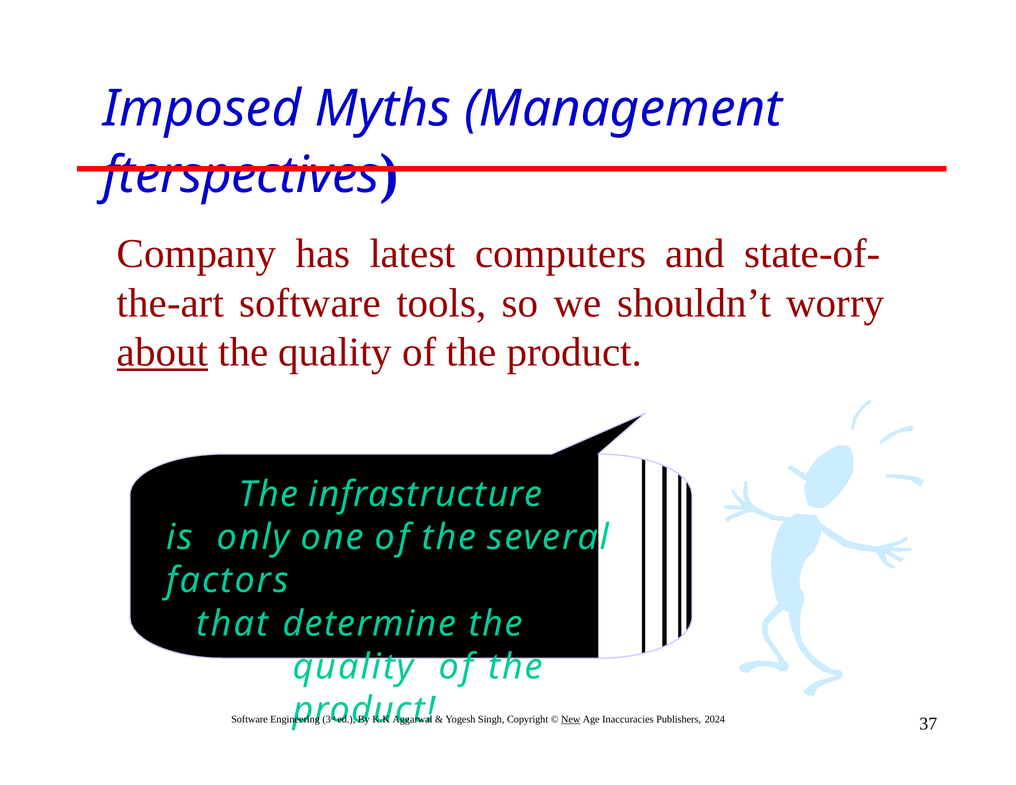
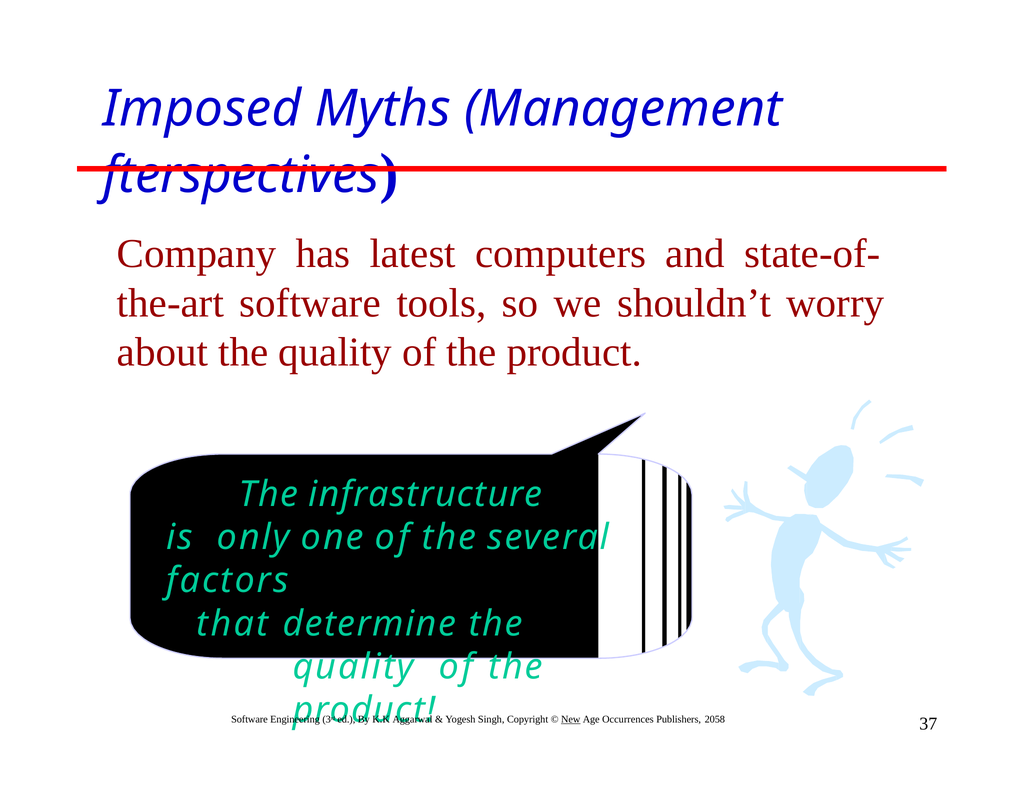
about underline: present -> none (163, 352)
Inaccuracies: Inaccuracies -> Occurrences (628, 719)
2024: 2024 -> 2058 (715, 719)
